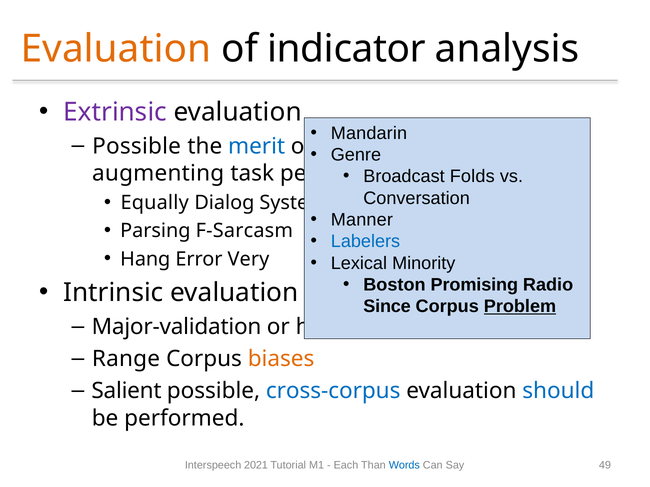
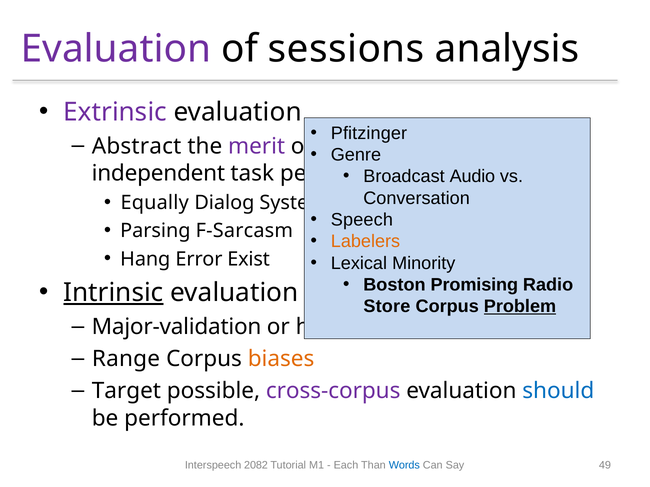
Evaluation colour: orange -> purple (116, 49)
indicator: indicator -> sessions (346, 49)
Mandarin: Mandarin -> Pfitzinger (369, 133)
Possible: Possible -> Abstract (137, 146)
merit colour: blue -> purple (257, 146)
augmenting: augmenting -> independent (158, 173)
Folds: Folds -> Audio (472, 177)
Manner: Manner -> Speech (362, 220)
Labelers colour: blue -> orange (366, 242)
Very: Very -> Exist (249, 259)
Intrinsic underline: none -> present (113, 293)
Since: Since -> Store (387, 307)
Salient: Salient -> Target (126, 391)
cross-corpus colour: blue -> purple (333, 391)
2021: 2021 -> 2082 (256, 466)
